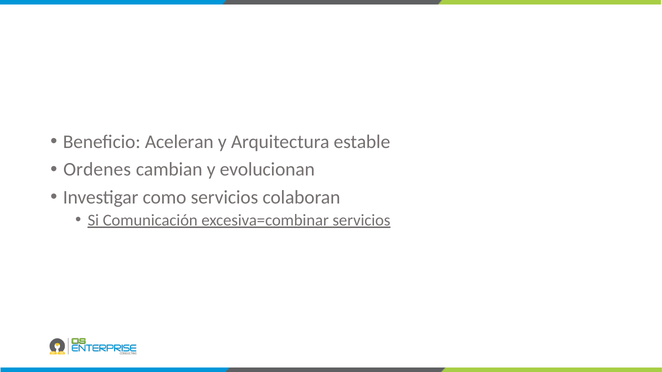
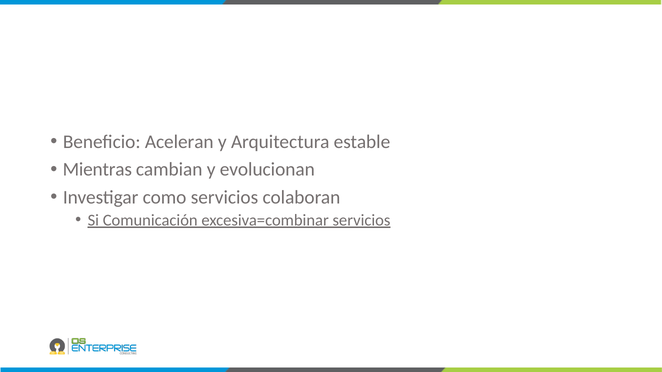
Ordenes: Ordenes -> Mientras (97, 170)
